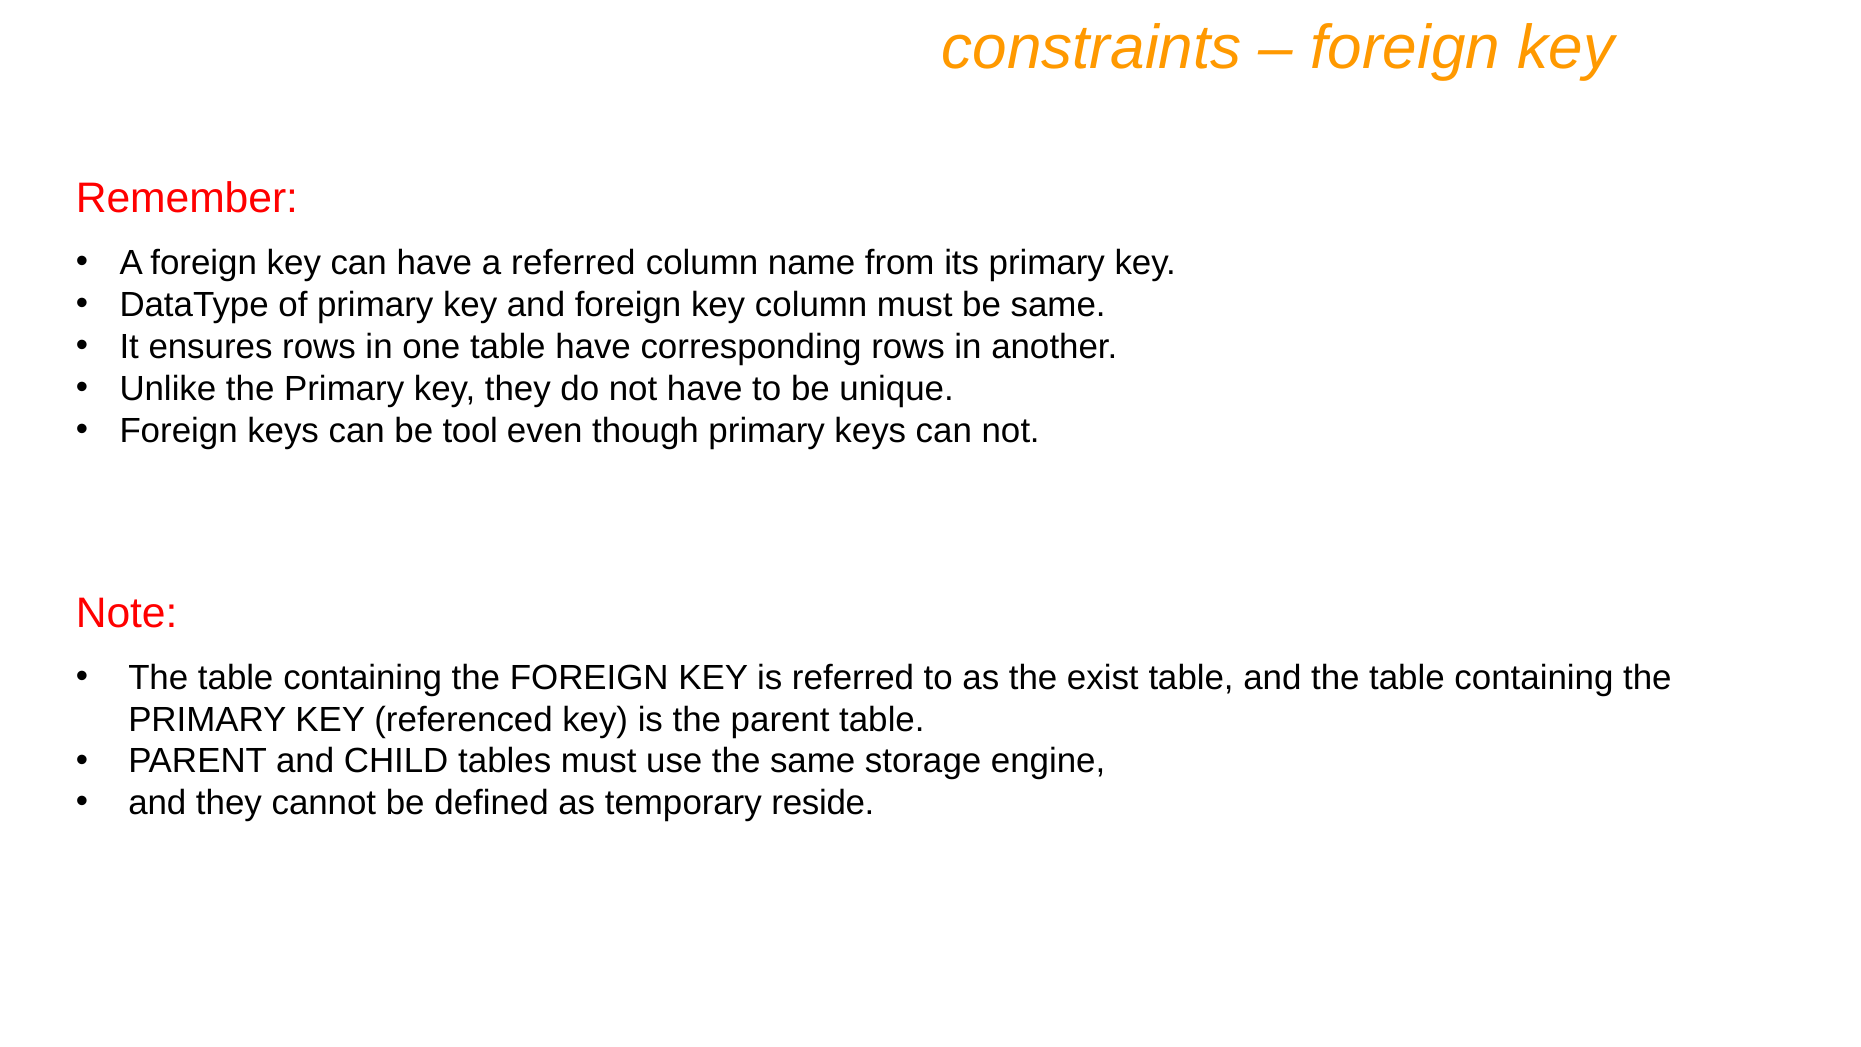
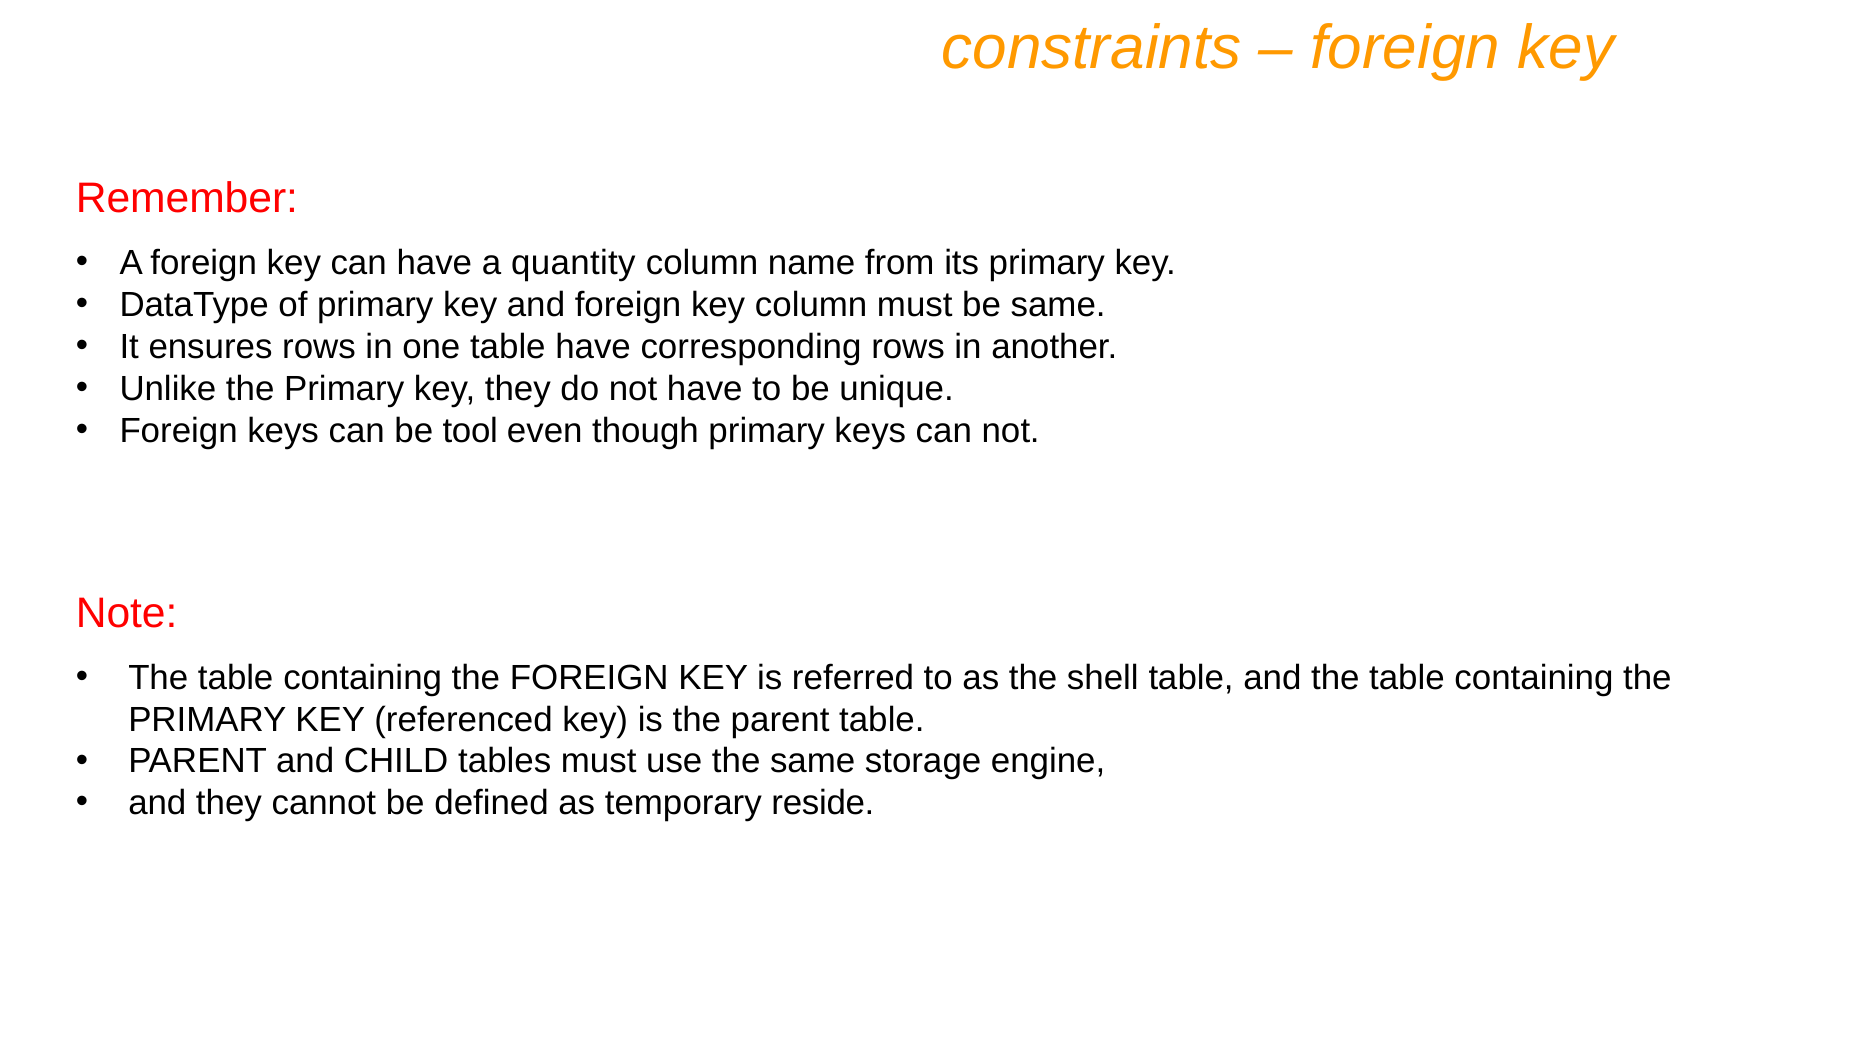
a referred: referred -> quantity (573, 263)
exist: exist -> shell (1103, 678)
